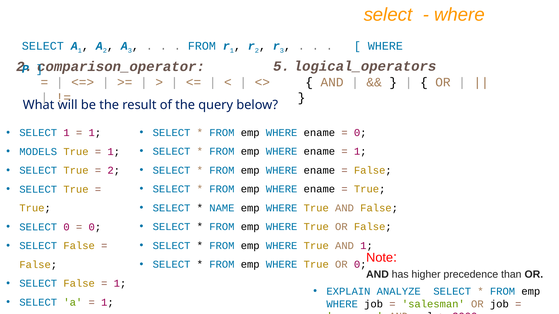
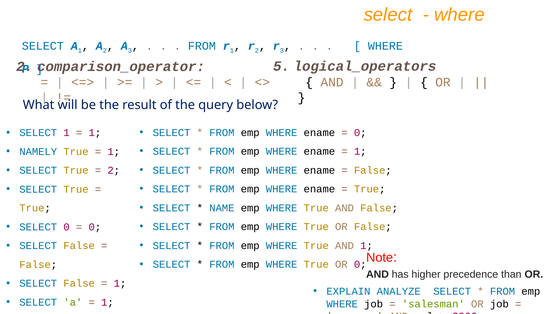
MODELS: MODELS -> NAMELY (38, 152)
